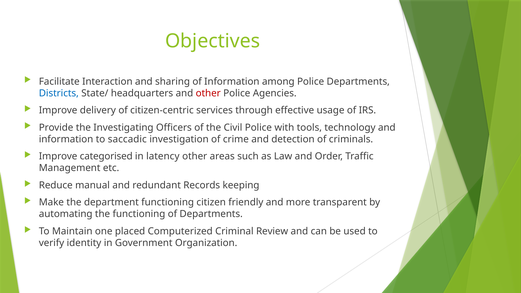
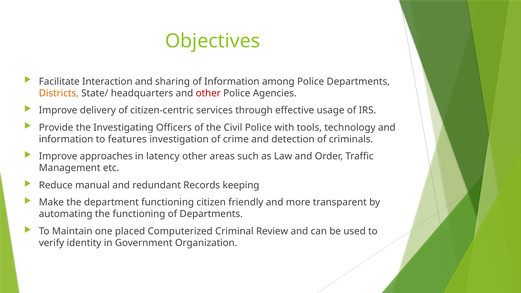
Districts colour: blue -> orange (59, 93)
saccadic: saccadic -> features (127, 139)
categorised: categorised -> approaches (106, 156)
